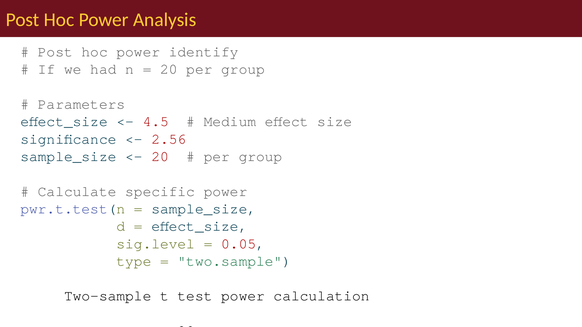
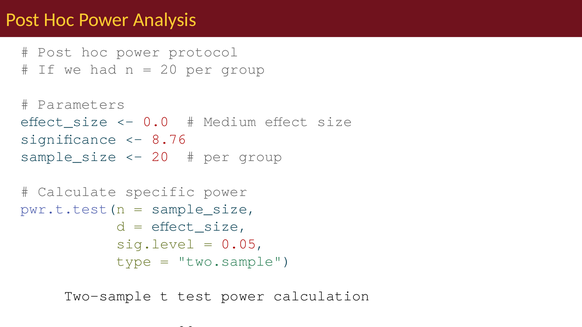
identify: identify -> protocol (204, 52)
4.5: 4.5 -> 0.0 (156, 122)
2.56: 2.56 -> 8.76 (169, 139)
